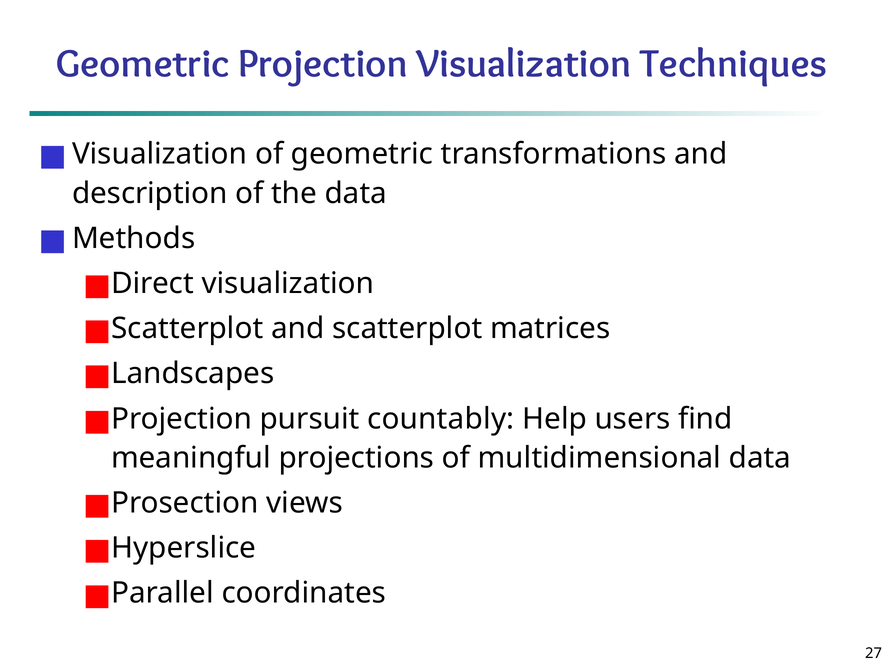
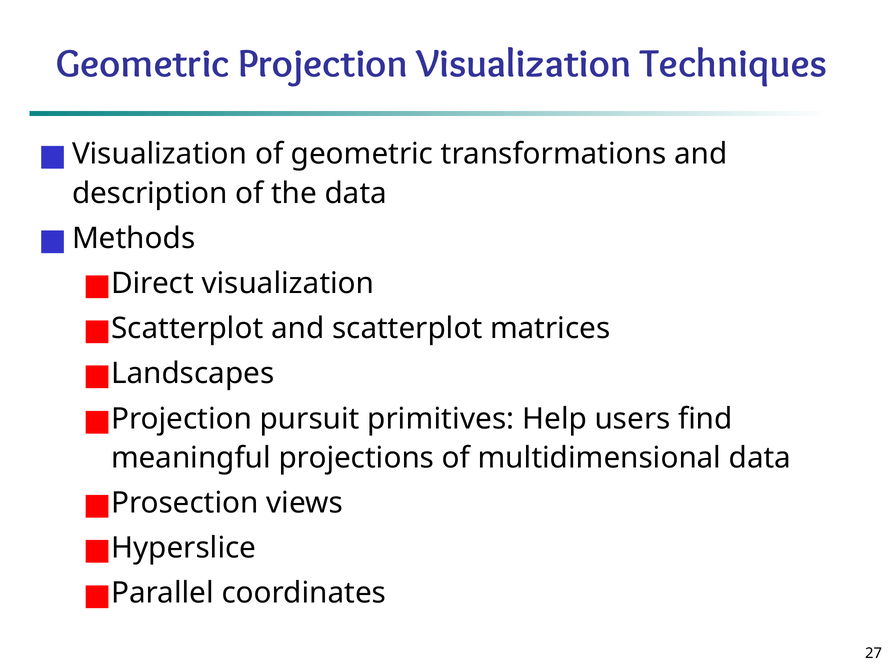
countably: countably -> primitives (441, 419)
